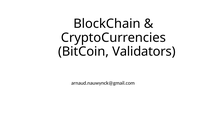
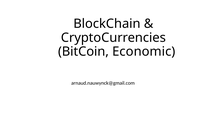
Validators: Validators -> Economic (144, 51)
